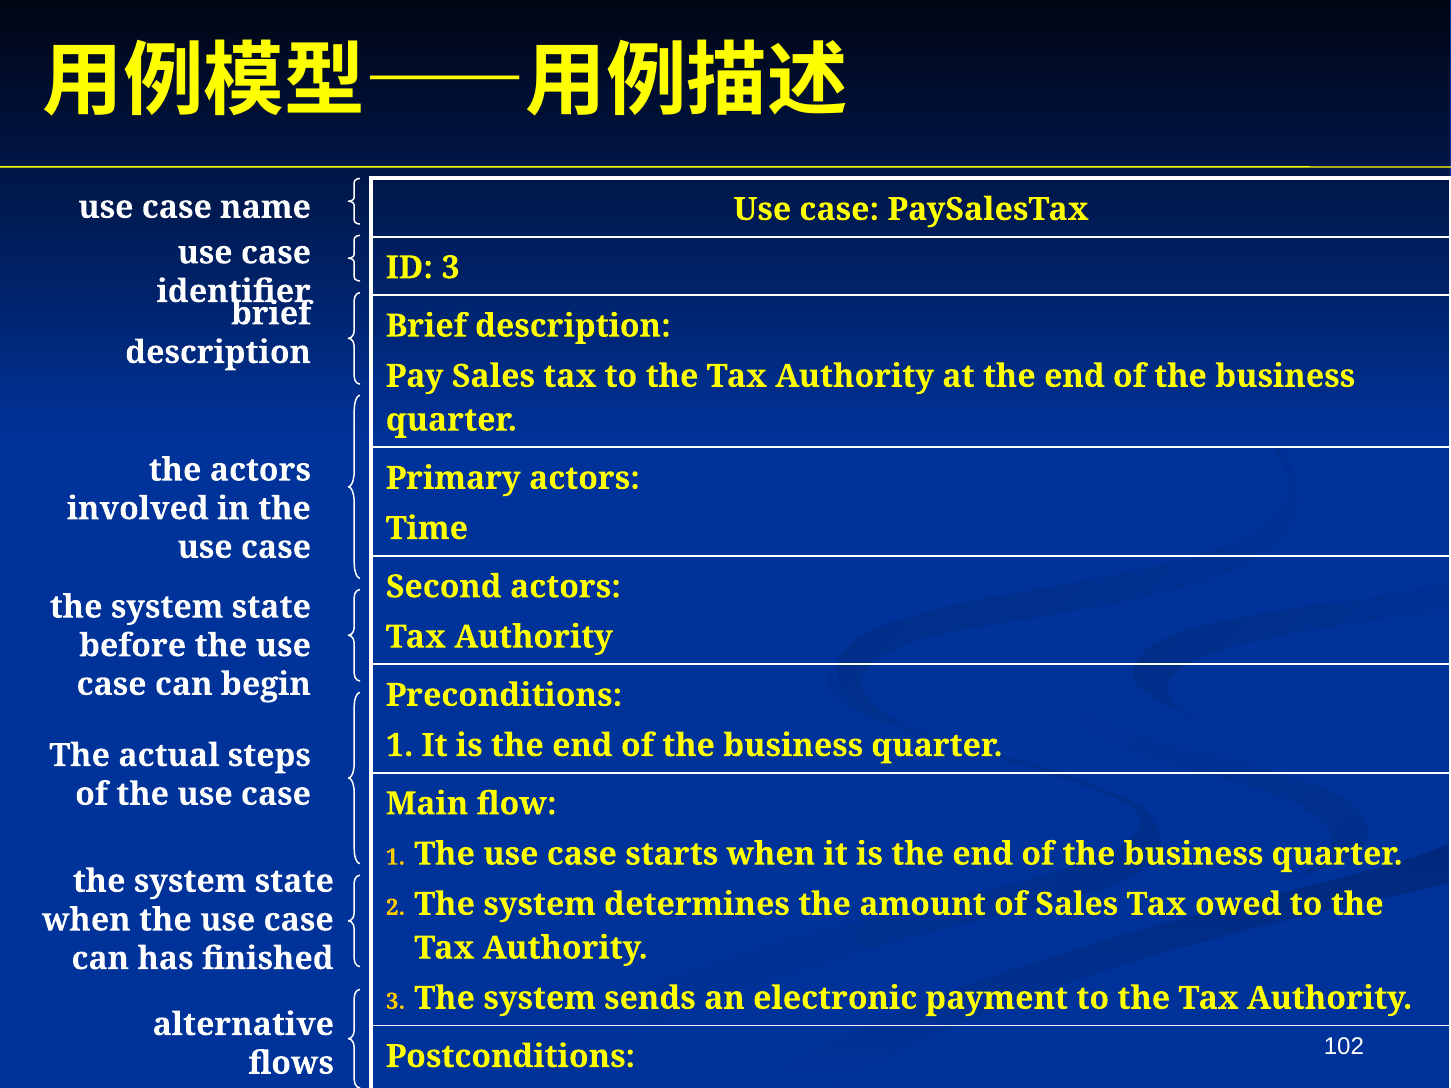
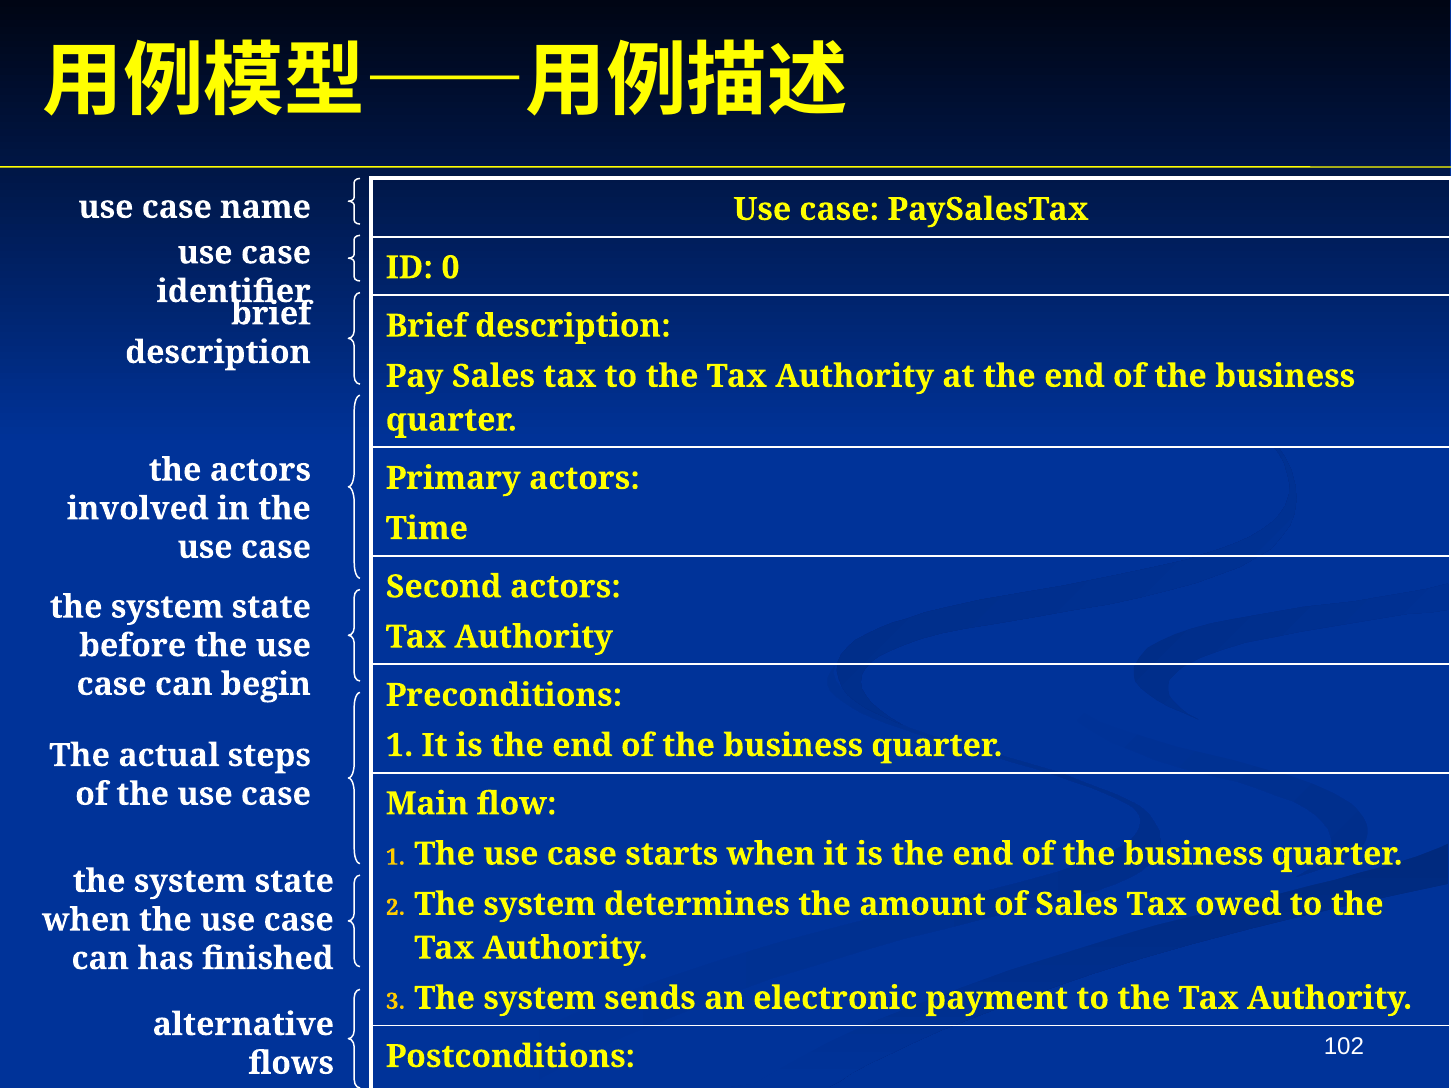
ID 3: 3 -> 0 (450, 268)
